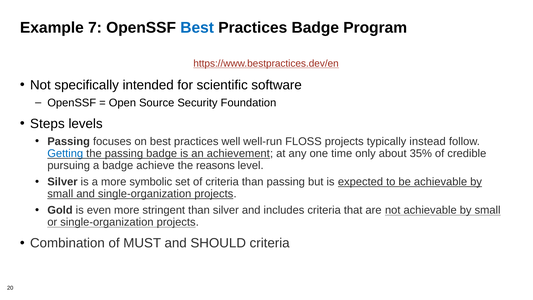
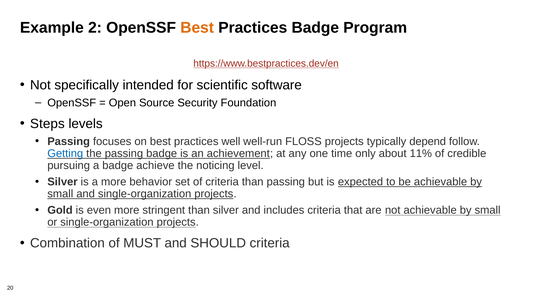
7: 7 -> 2 (95, 28)
Best colour: blue -> orange (197, 28)
instead: instead -> depend (428, 141)
35%: 35% -> 11% (421, 153)
reasons: reasons -> noticing (215, 165)
symbolic: symbolic -> behavior (151, 182)
